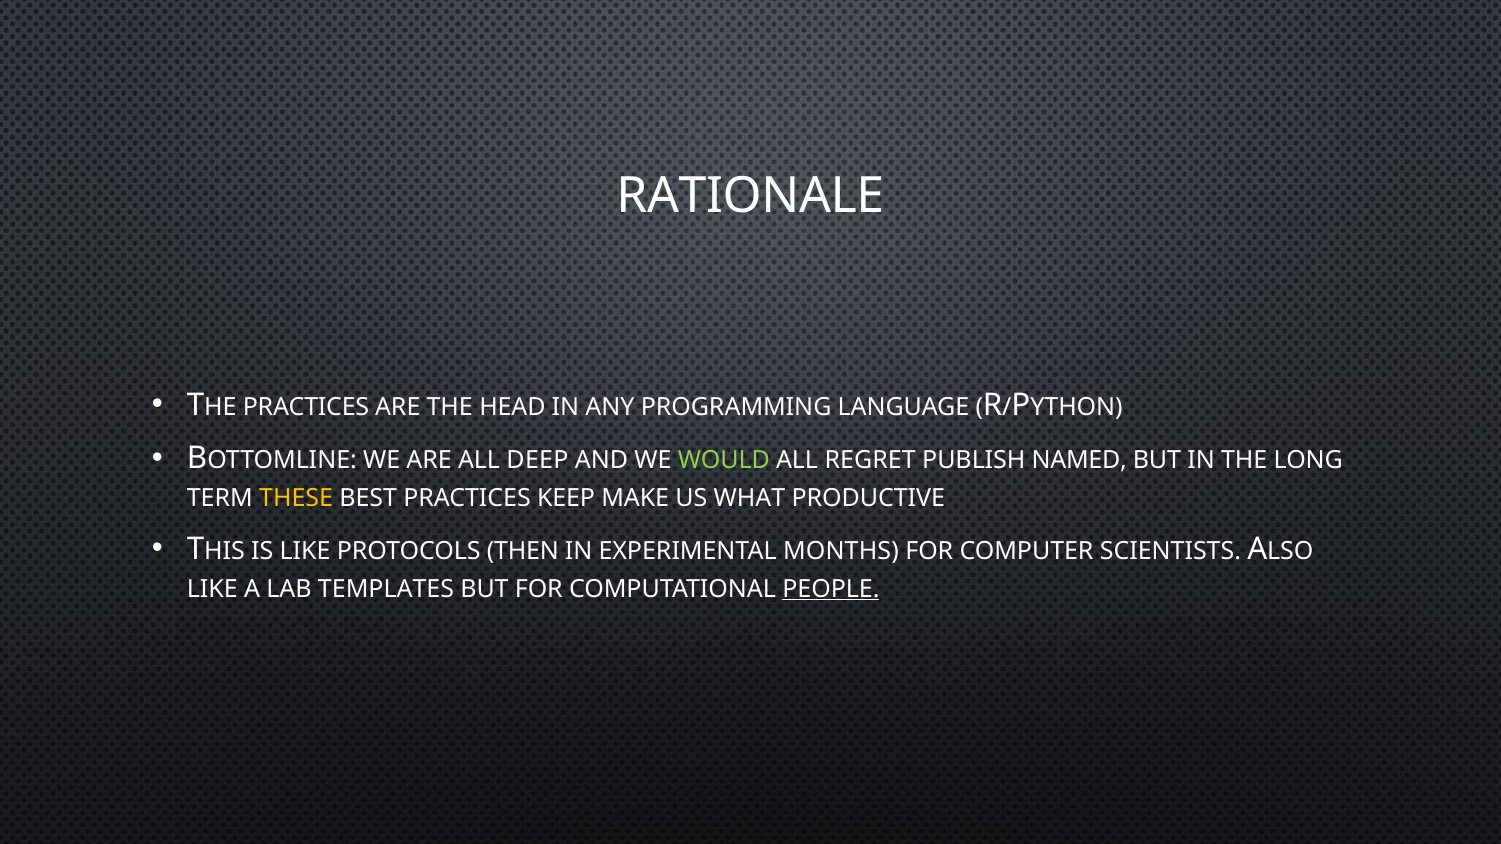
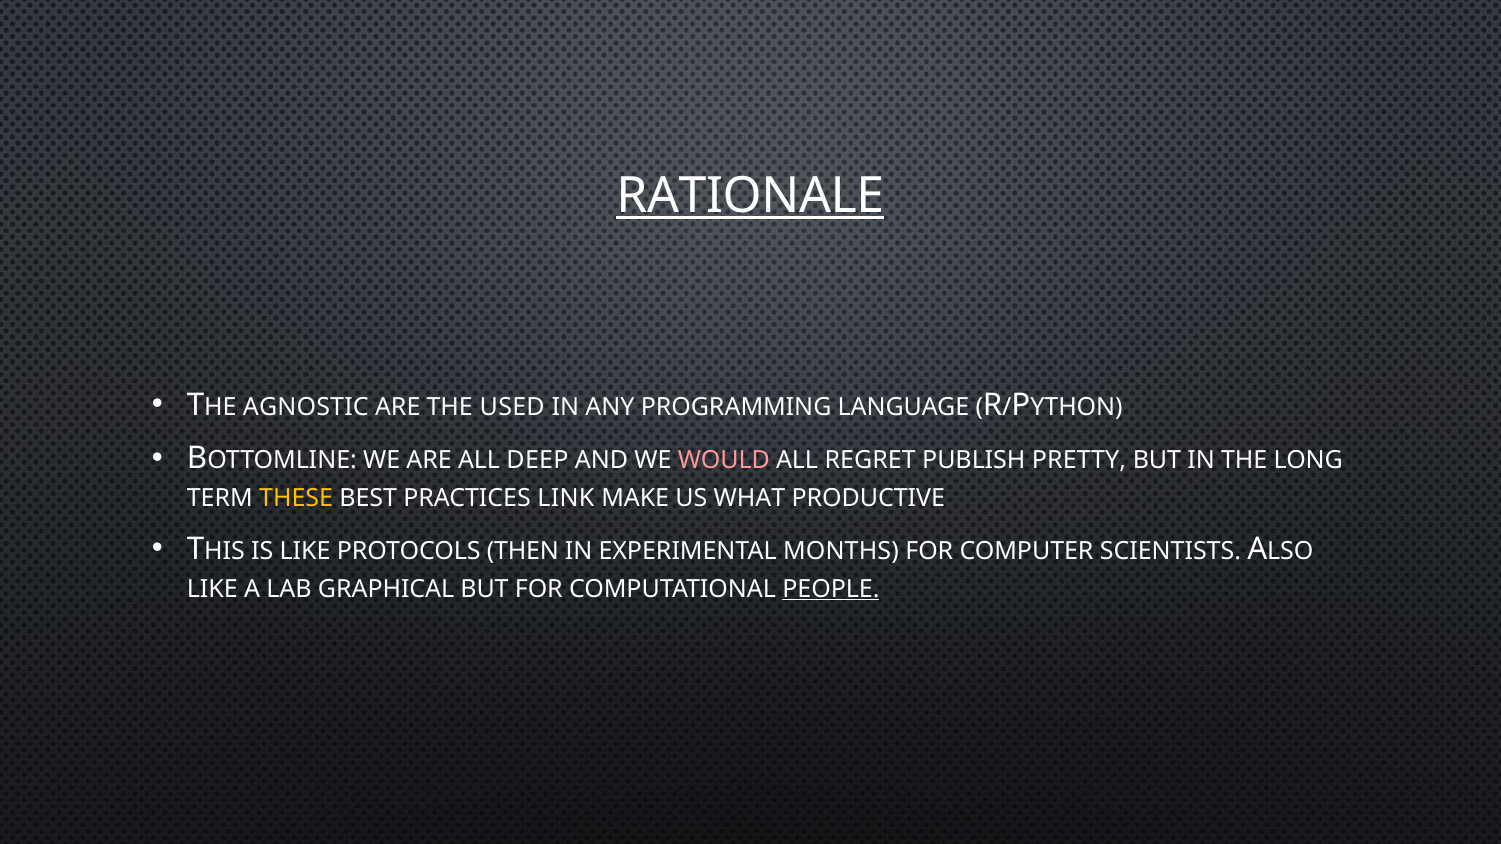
RATIONALE underline: none -> present (750, 196)
PRACTICES: PRACTICES -> AGNOSTIC (306, 407)
HEAD: HEAD -> USED (512, 407)
WOULD colour: light green -> pink (724, 461)
NAMED: NAMED -> PRETTY (1079, 461)
KEEP: KEEP -> LINK (566, 498)
TEMPLATES: TEMPLATES -> GRAPHICAL (386, 589)
